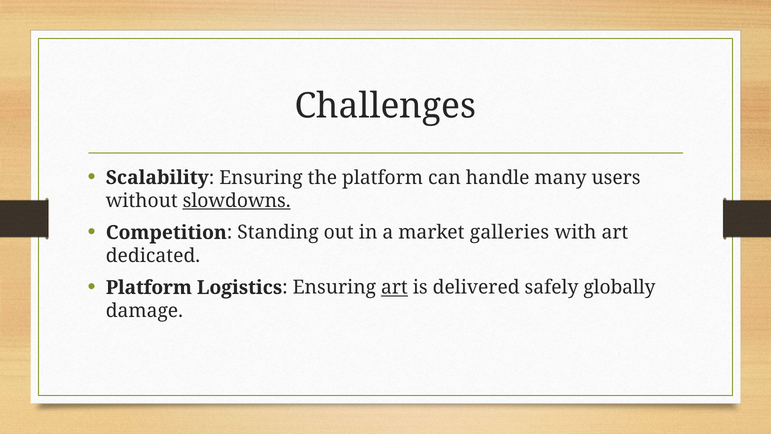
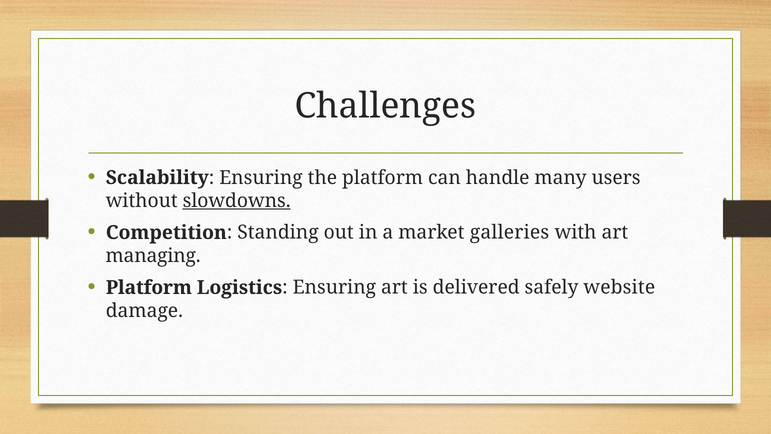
dedicated: dedicated -> managing (153, 256)
art underline: present -> none (394, 287)
globally: globally -> website (619, 287)
